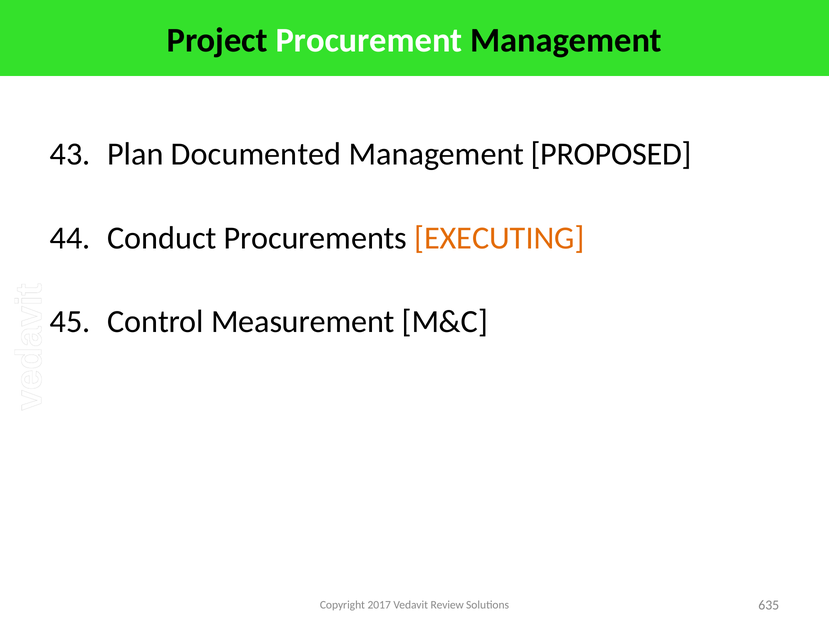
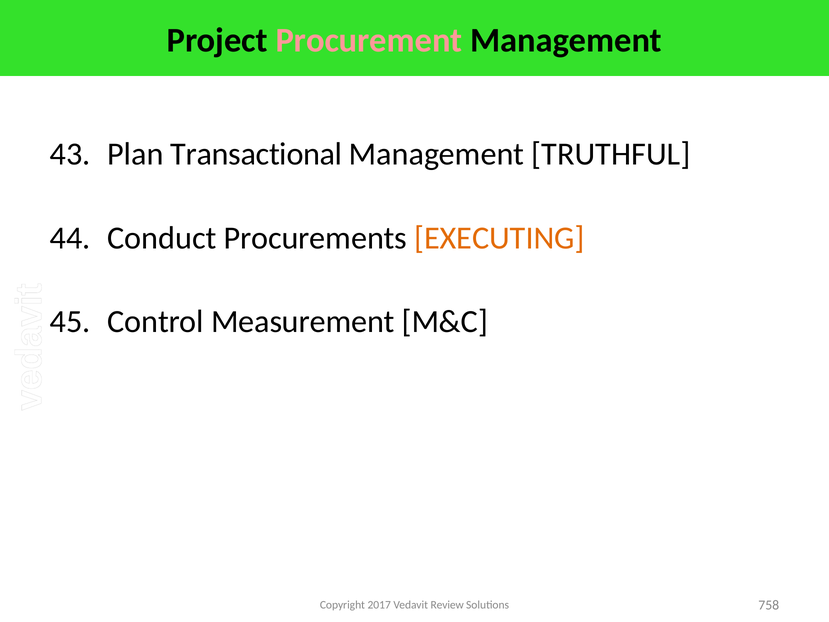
Procurement colour: white -> pink (369, 40)
Documented: Documented -> Transactional (256, 154)
PROPOSED: PROPOSED -> TRUTHFUL (611, 154)
635: 635 -> 758 (769, 605)
